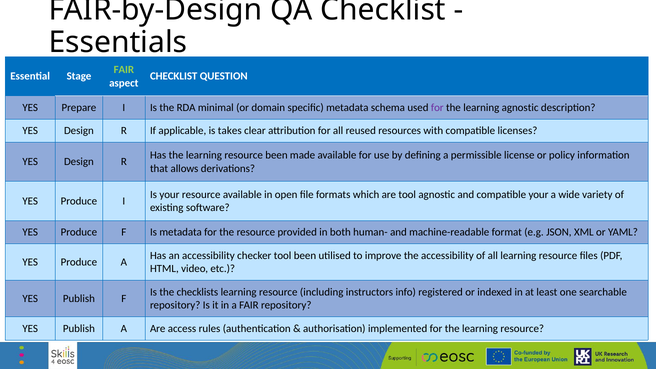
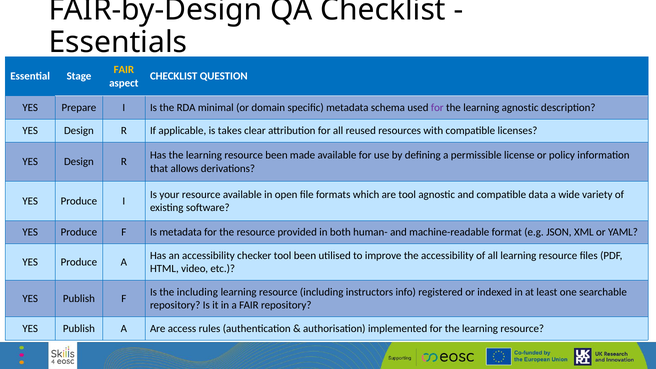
FAIR colour: light green -> yellow (124, 70)
compatible your: your -> data (538, 194)
the checklists: checklists -> including (197, 292)
